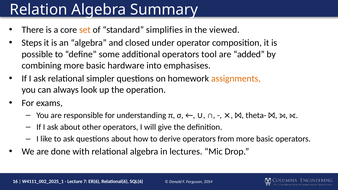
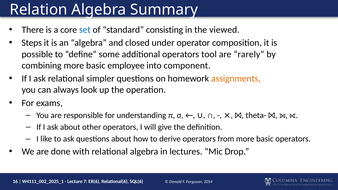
set colour: orange -> blue (85, 30)
simplifies: simplifies -> consisting (165, 30)
added: added -> rarely (249, 54)
hardware: hardware -> employee (126, 65)
emphasises: emphasises -> component (187, 65)
